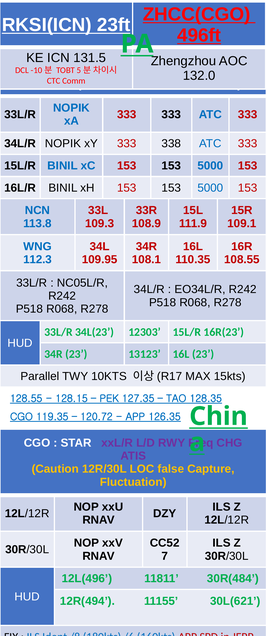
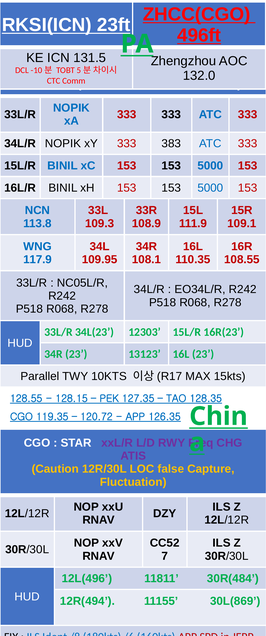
338: 338 -> 383 (171, 144)
112.3: 112.3 -> 117.9 (38, 260)
30L(621: 30L(621 -> 30L(869 (235, 602)
